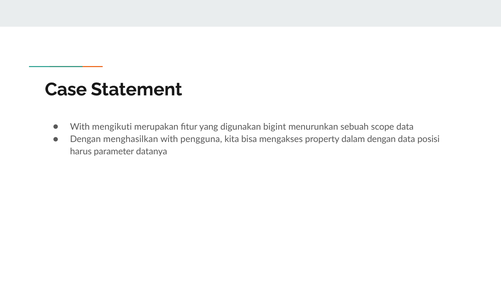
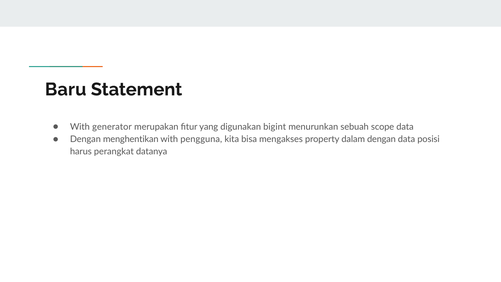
Case: Case -> Baru (66, 89)
mengikuti: mengikuti -> generator (112, 127)
menghasilkan: menghasilkan -> menghentikan (131, 139)
parameter: parameter -> perangkat (114, 152)
